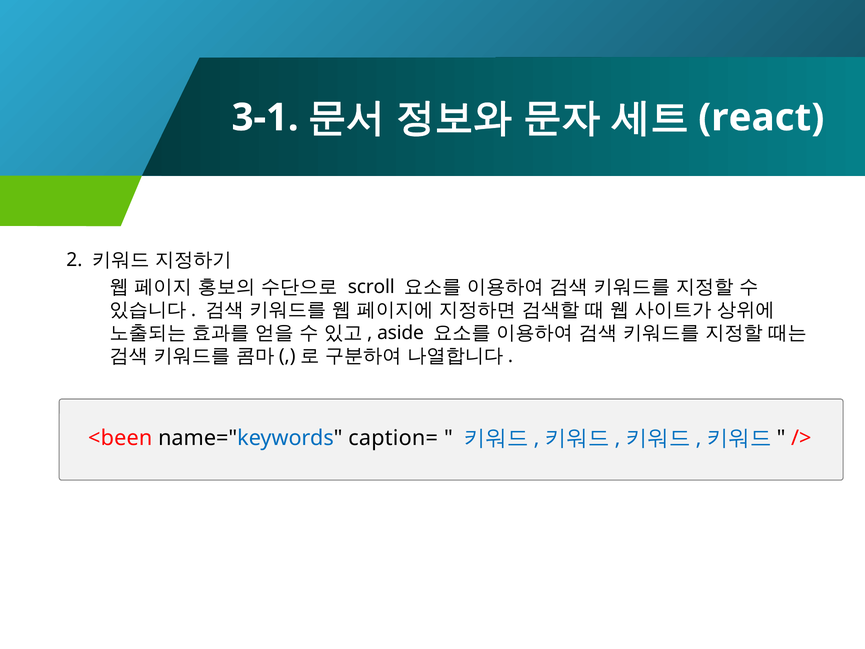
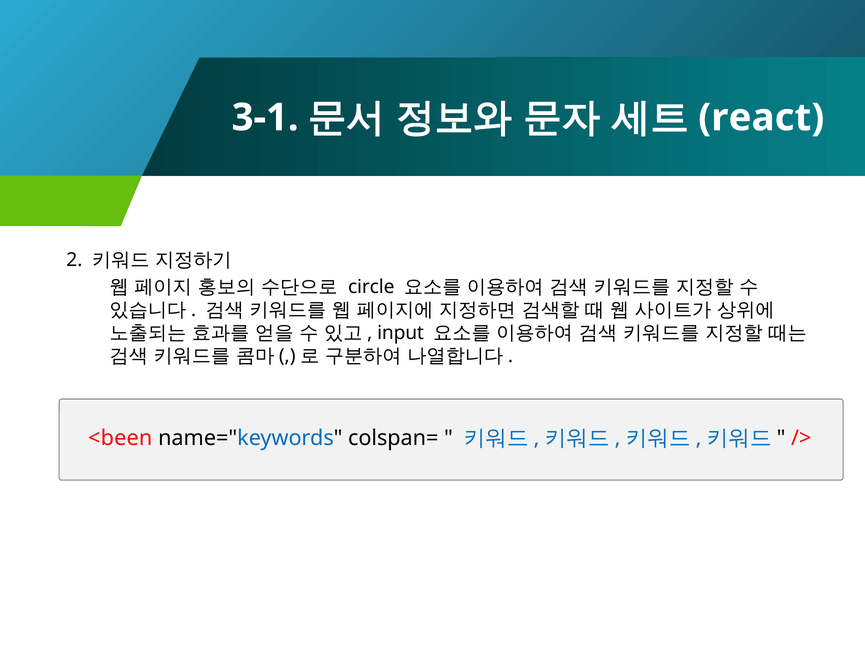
scroll: scroll -> circle (371, 287)
aside: aside -> input (401, 333)
caption=: caption= -> colspan= (393, 438)
